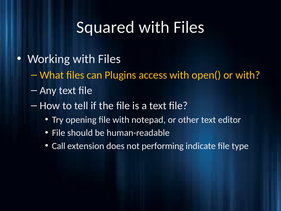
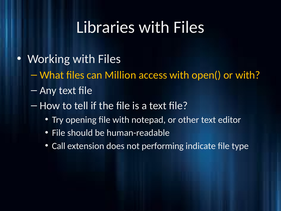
Squared: Squared -> Libraries (106, 27)
Plugins: Plugins -> Million (120, 75)
